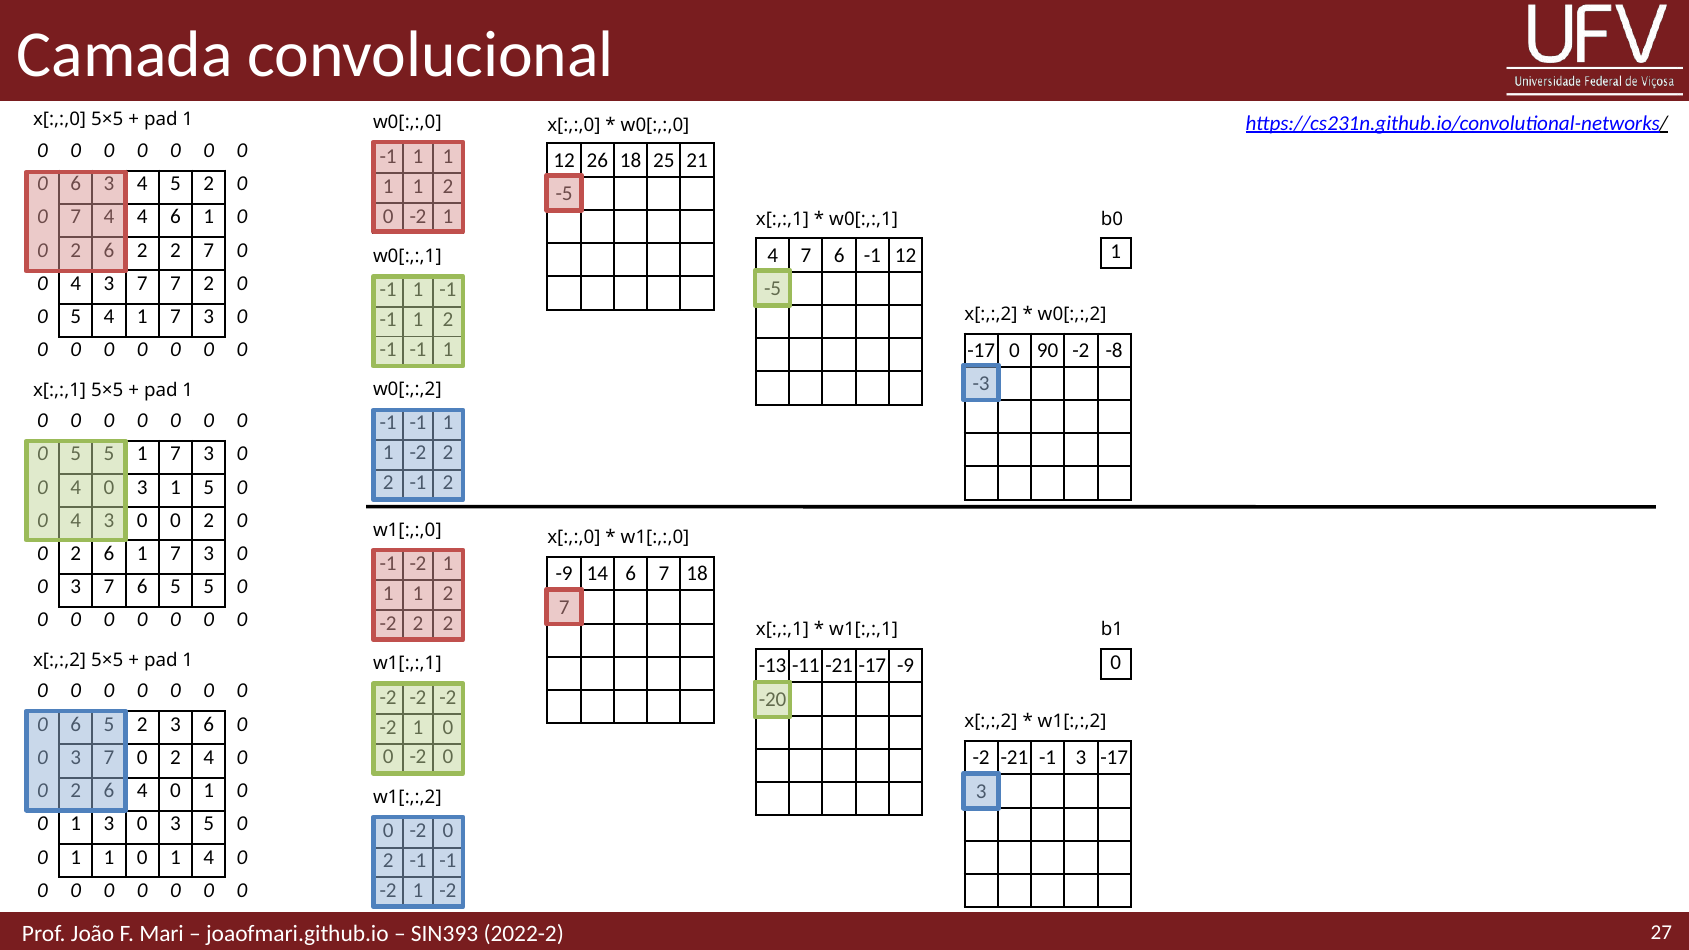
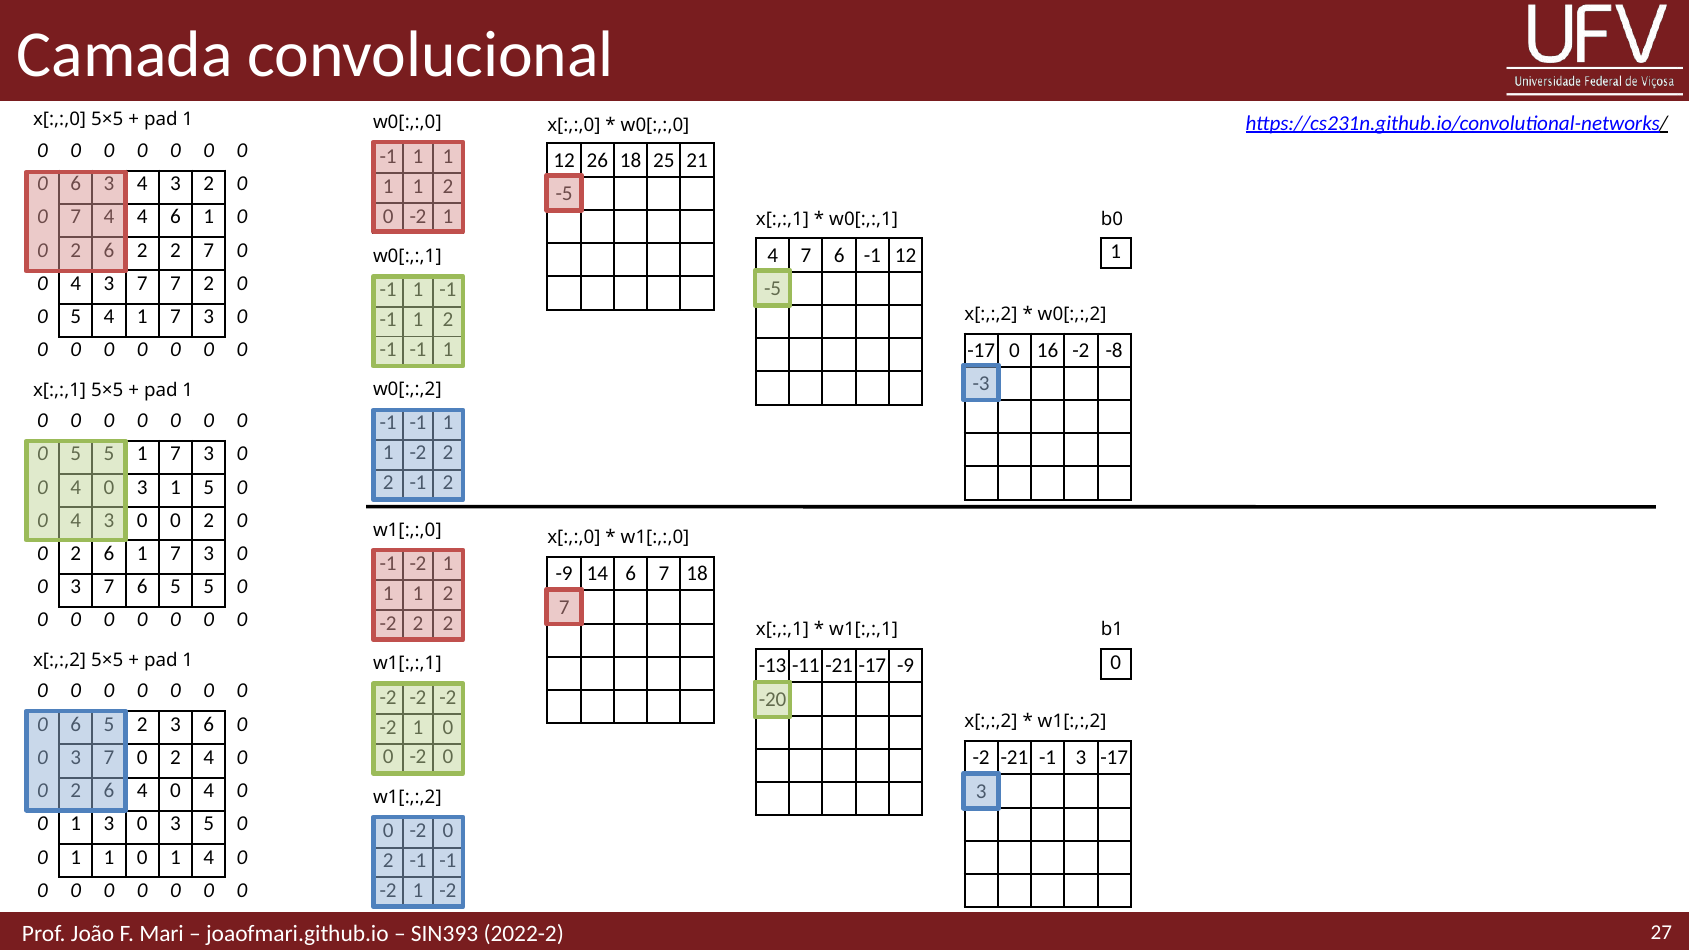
5: 5 -> 3 (175, 184)
90: 90 -> 16 (1048, 350)
4 0 1: 1 -> 4 (209, 791)
